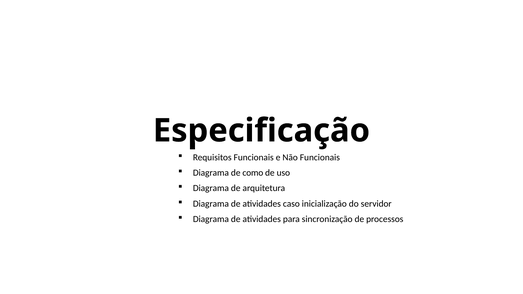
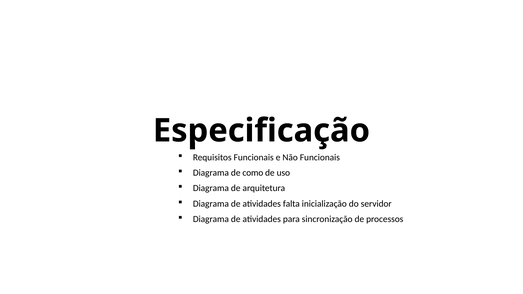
caso: caso -> falta (291, 204)
